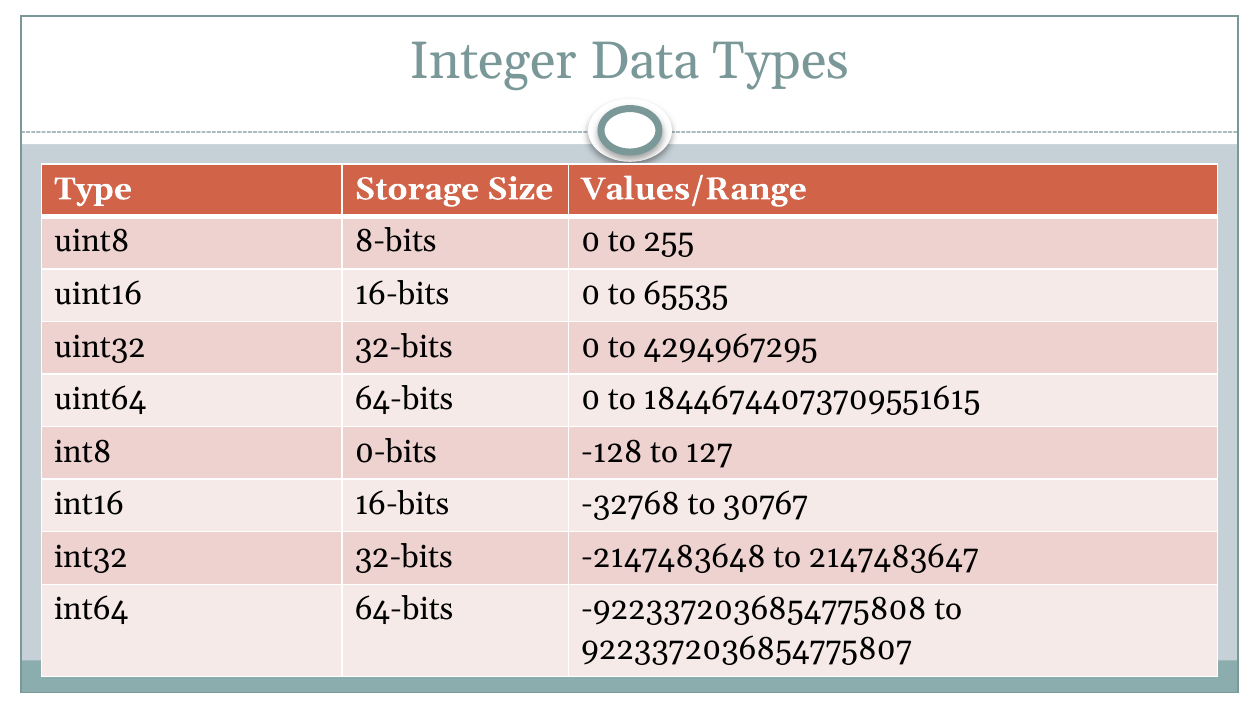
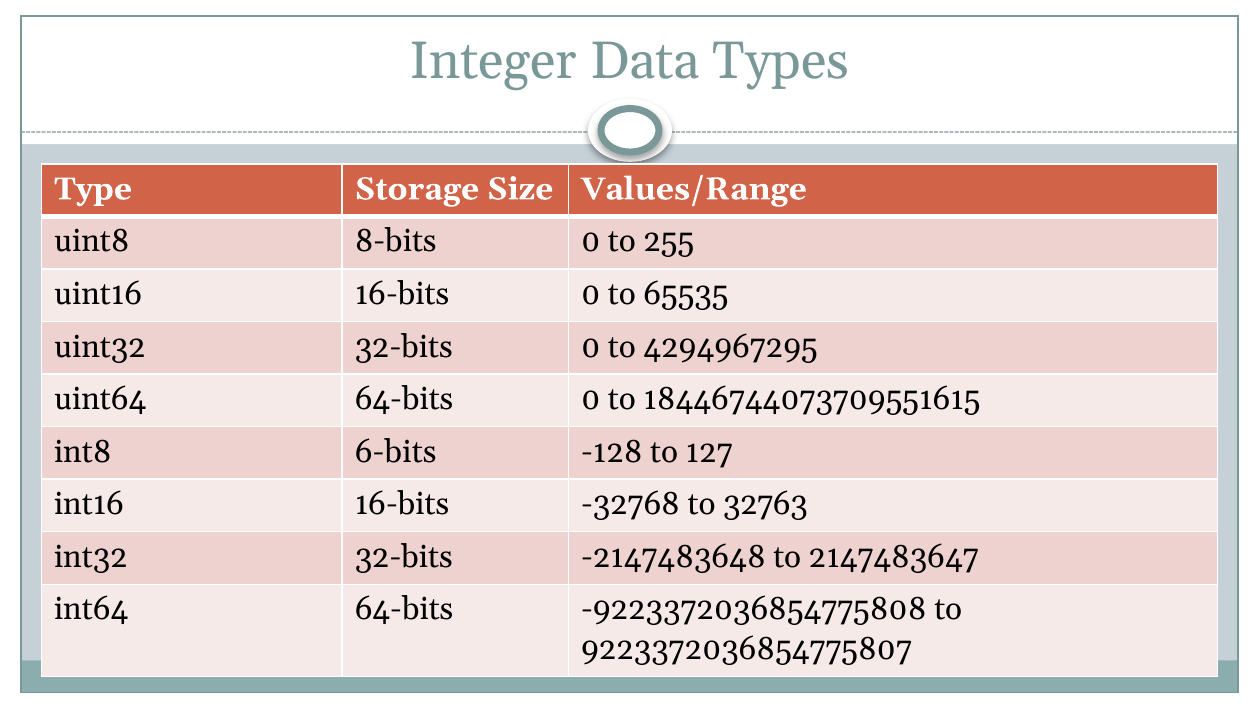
0-bits: 0-bits -> 6-bits (396, 452)
30767: 30767 -> 32763 (765, 504)
